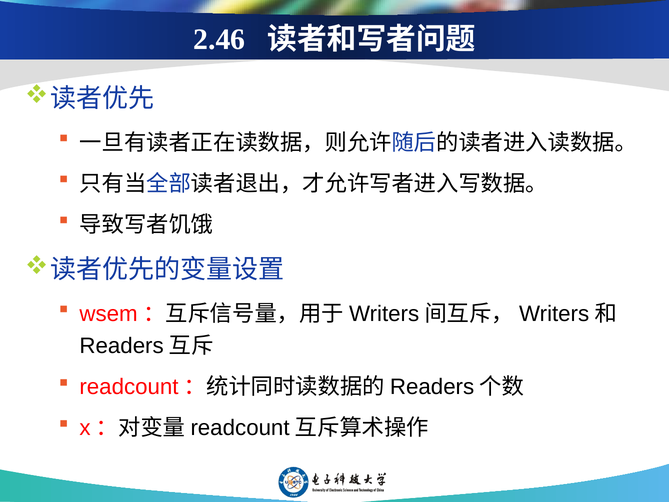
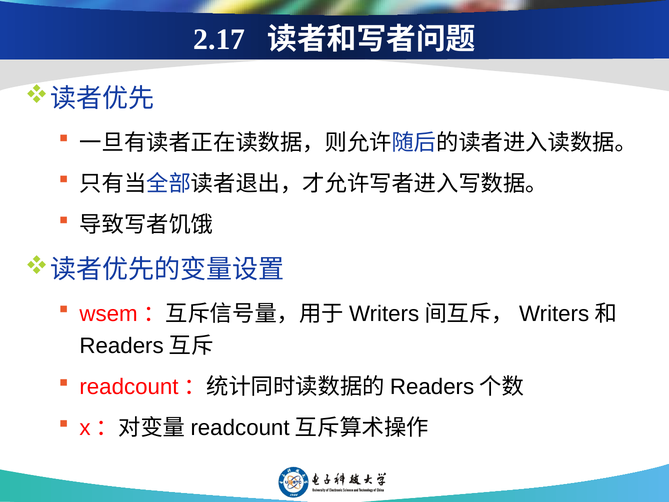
2.46: 2.46 -> 2.17 (219, 40)
